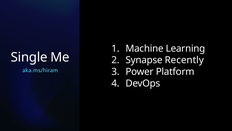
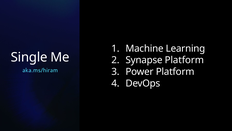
Synapse Recently: Recently -> Platform (184, 60)
